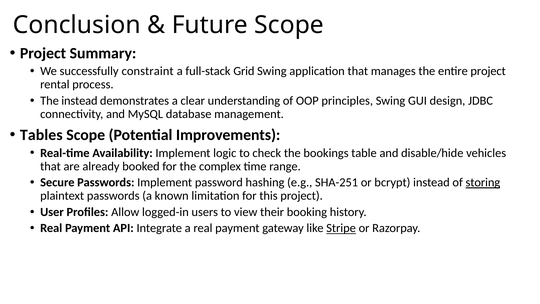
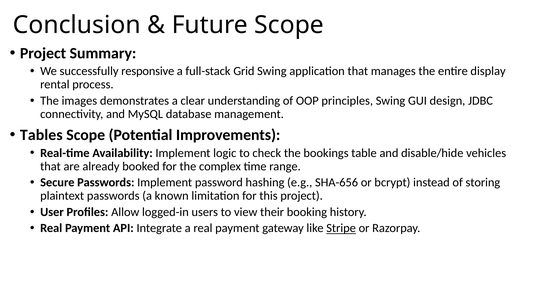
constraint: constraint -> responsive (148, 71)
entire project: project -> display (488, 71)
The instead: instead -> images (79, 101)
SHA-251: SHA-251 -> SHA-656 (337, 182)
storing underline: present -> none (483, 182)
